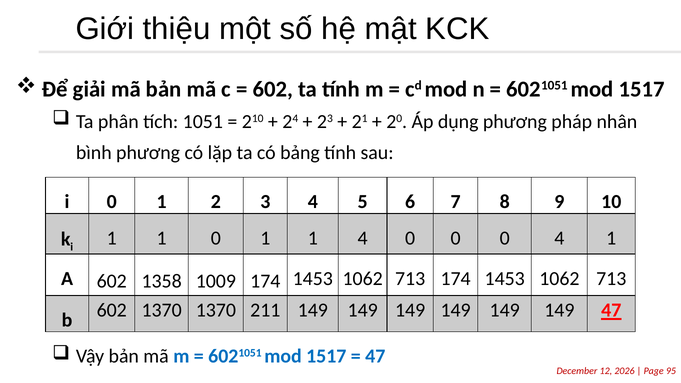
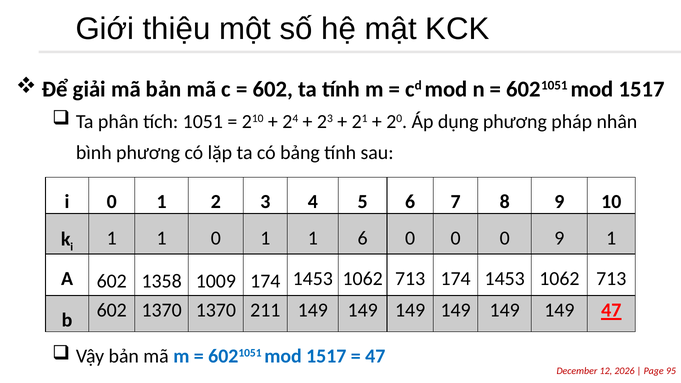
1 4: 4 -> 6 (363, 238)
0 4: 4 -> 9 (559, 238)
